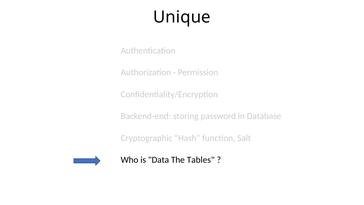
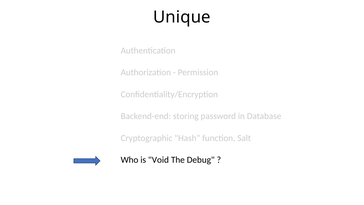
Data: Data -> Void (158, 160)
Tables: Tables -> Debug (201, 160)
